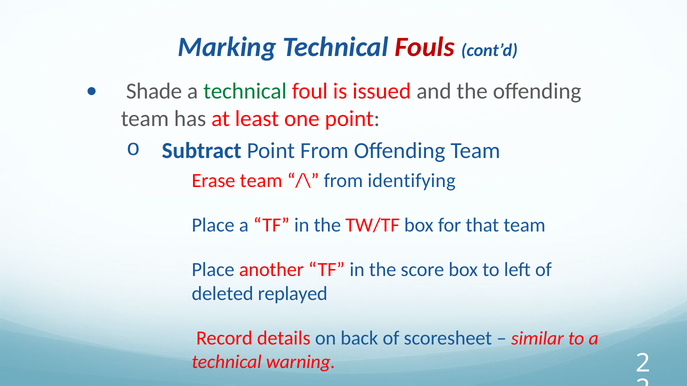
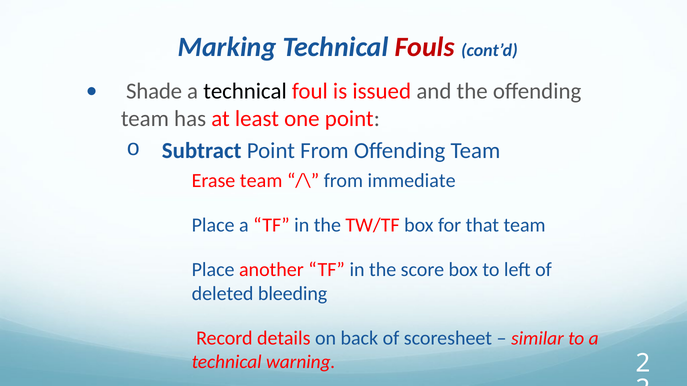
technical colour: green -> black (245, 91)
identifying: identifying -> immediate (412, 181)
replayed: replayed -> bleeding (293, 294)
